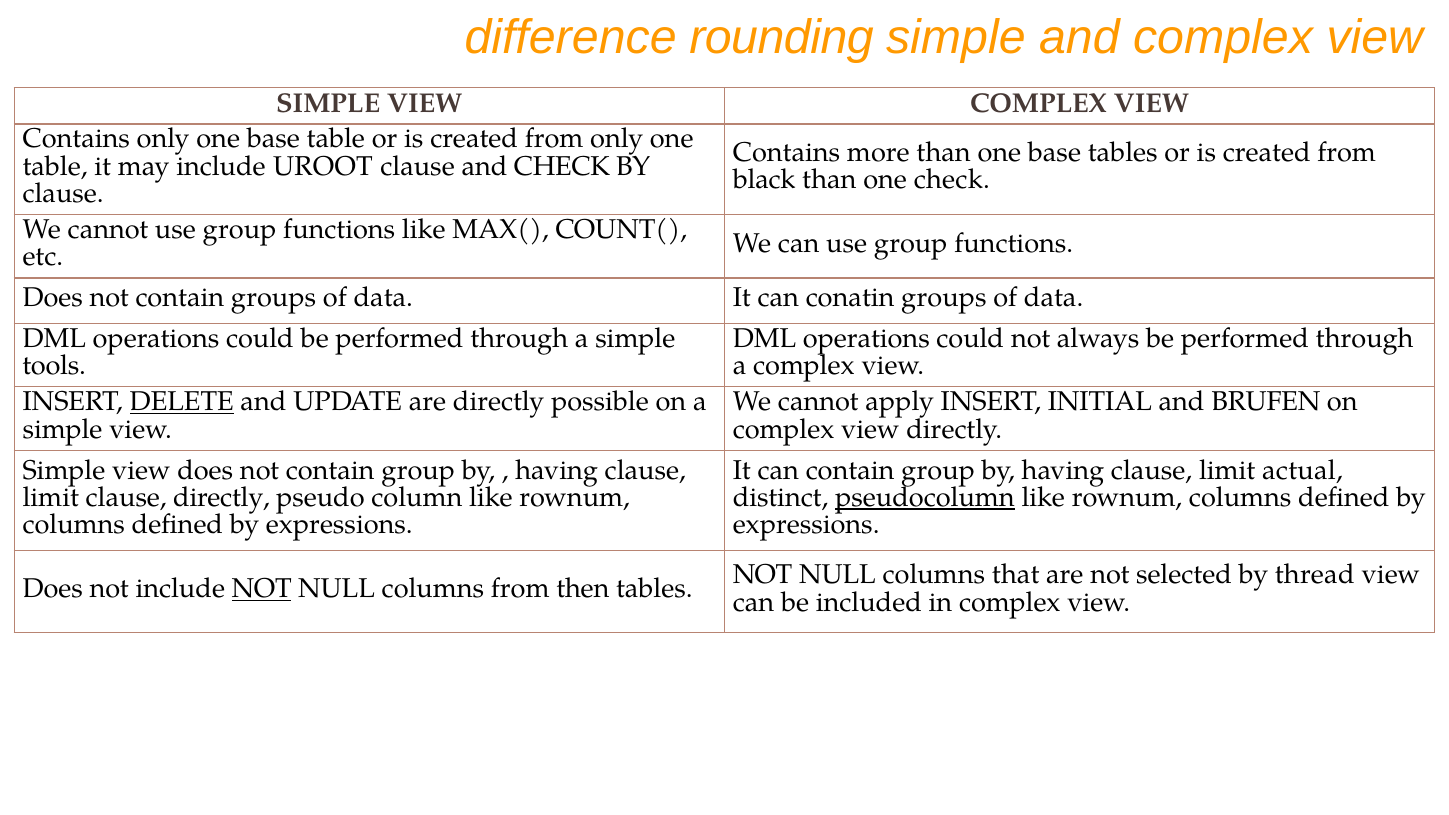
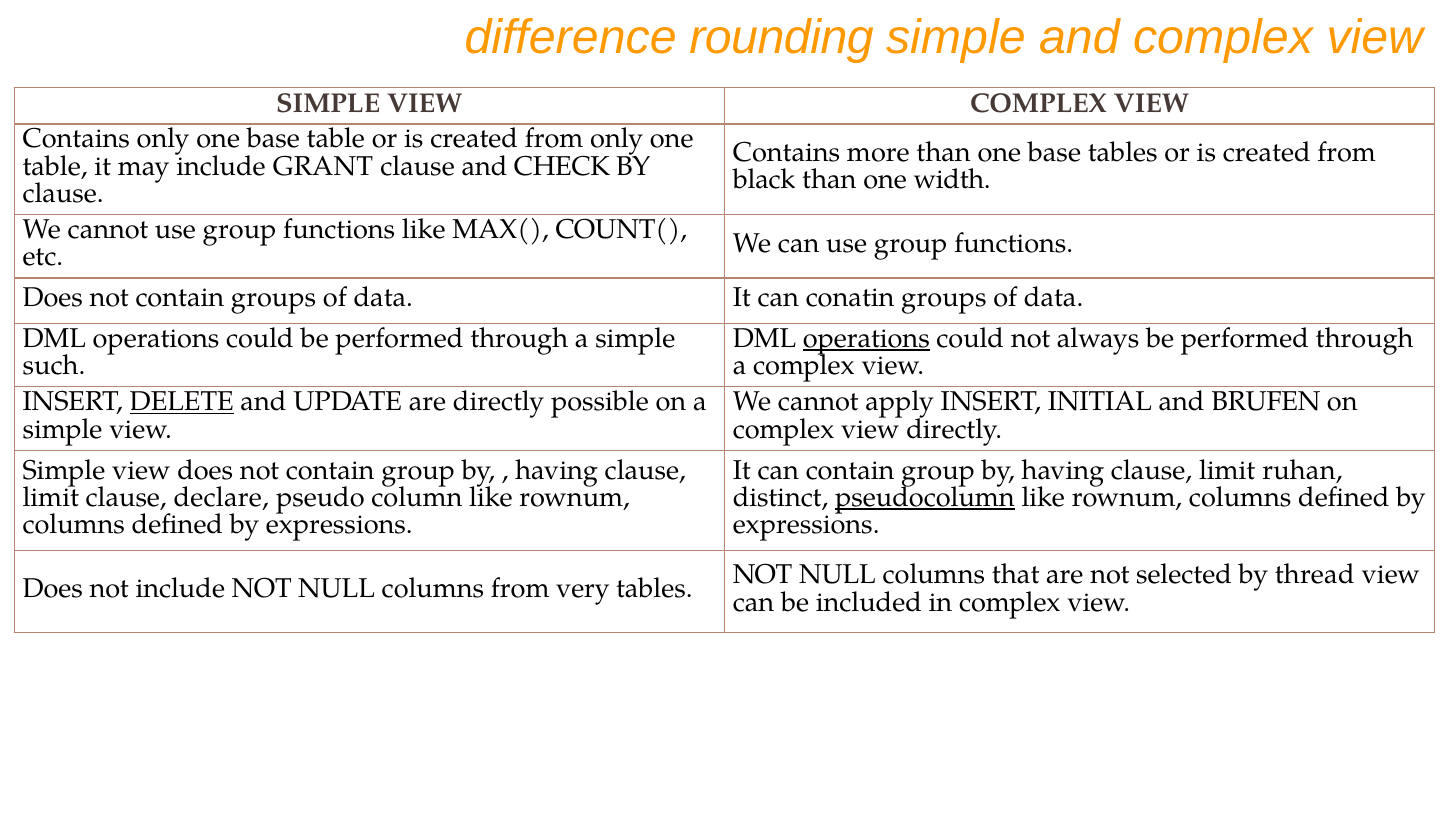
UROOT: UROOT -> GRANT (323, 166)
one check: check -> width (952, 180)
operations underline: none -> present (866, 338)
tools: tools -> such (54, 366)
actual: actual -> ruhan (1302, 470)
clause directly: directly -> declare (221, 498)
NOT underline: present -> none (262, 589)
then: then -> very (583, 589)
